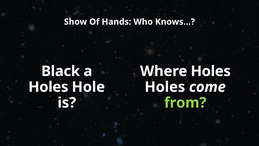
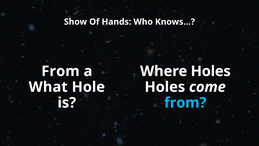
Black: Black -> From (60, 71)
Holes: Holes -> What (48, 87)
from colour: light green -> light blue (185, 103)
